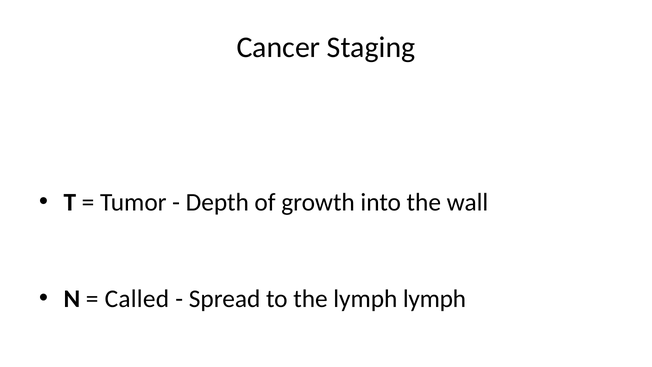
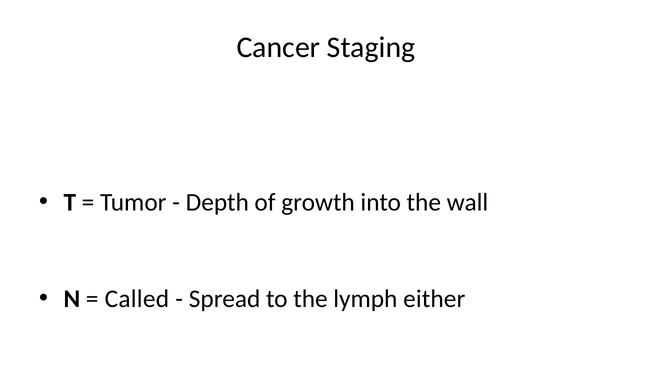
lymph lymph: lymph -> either (434, 299)
